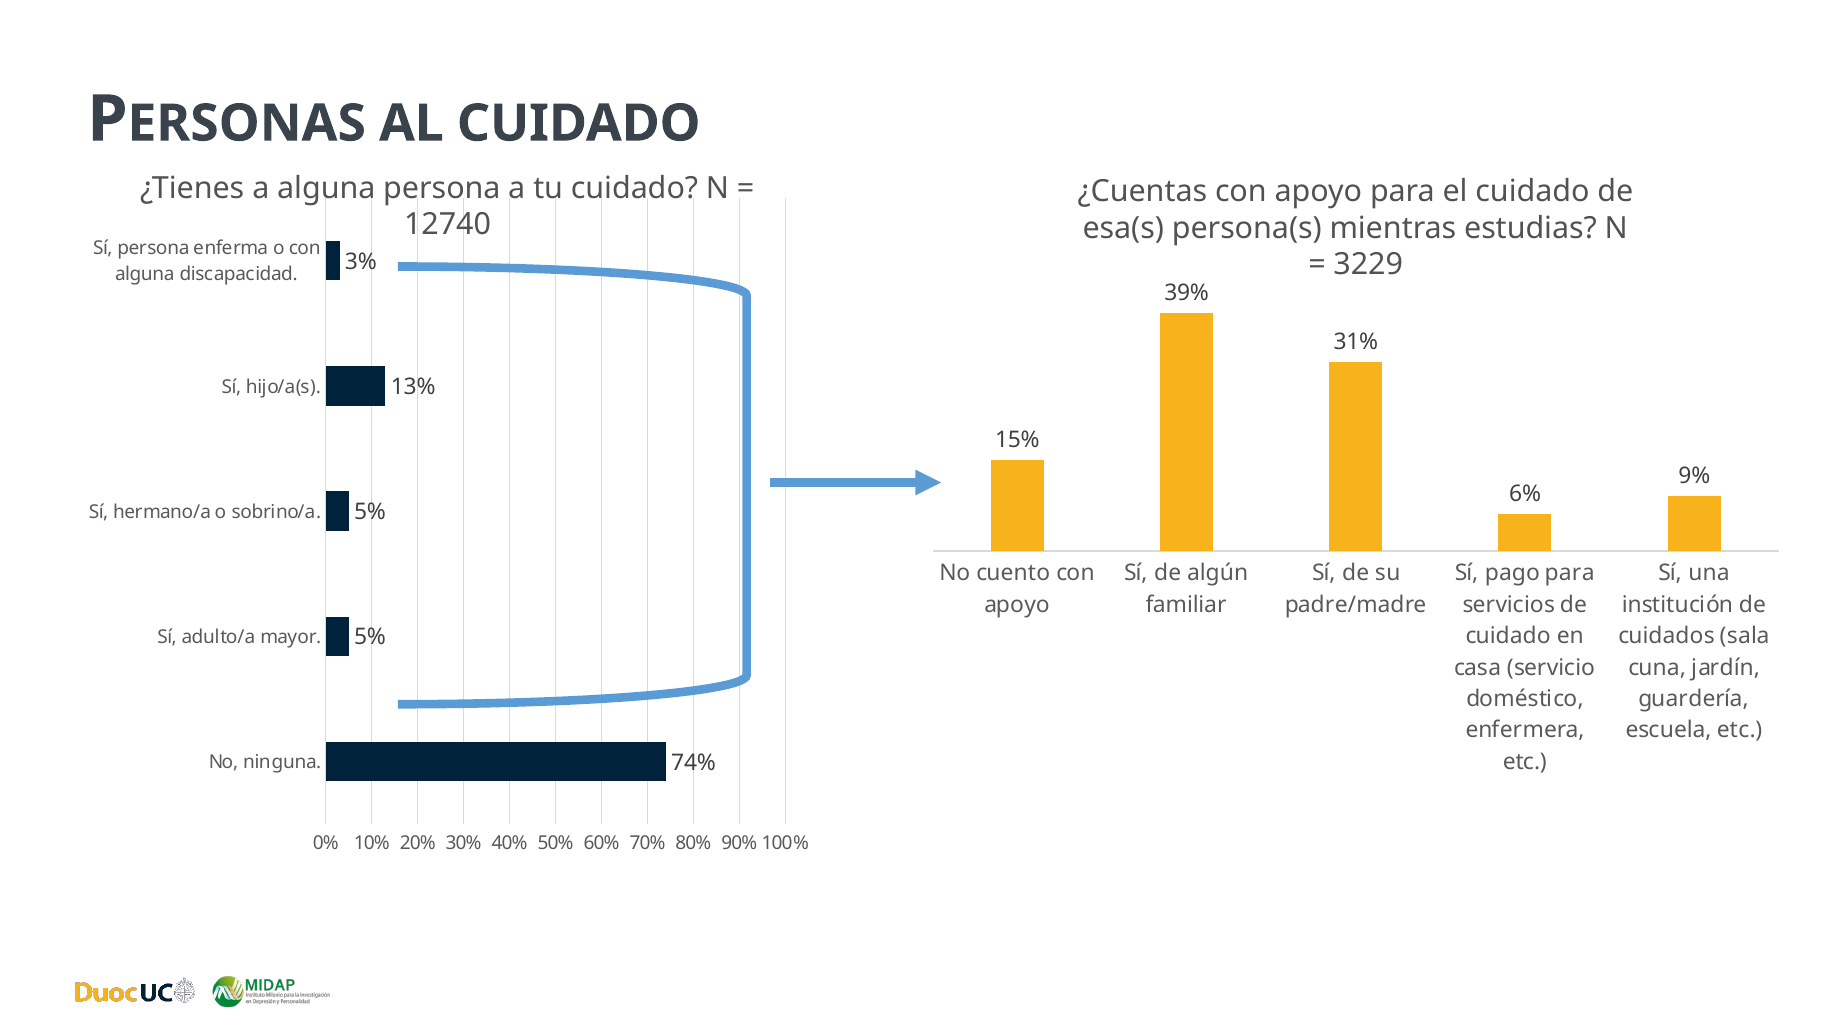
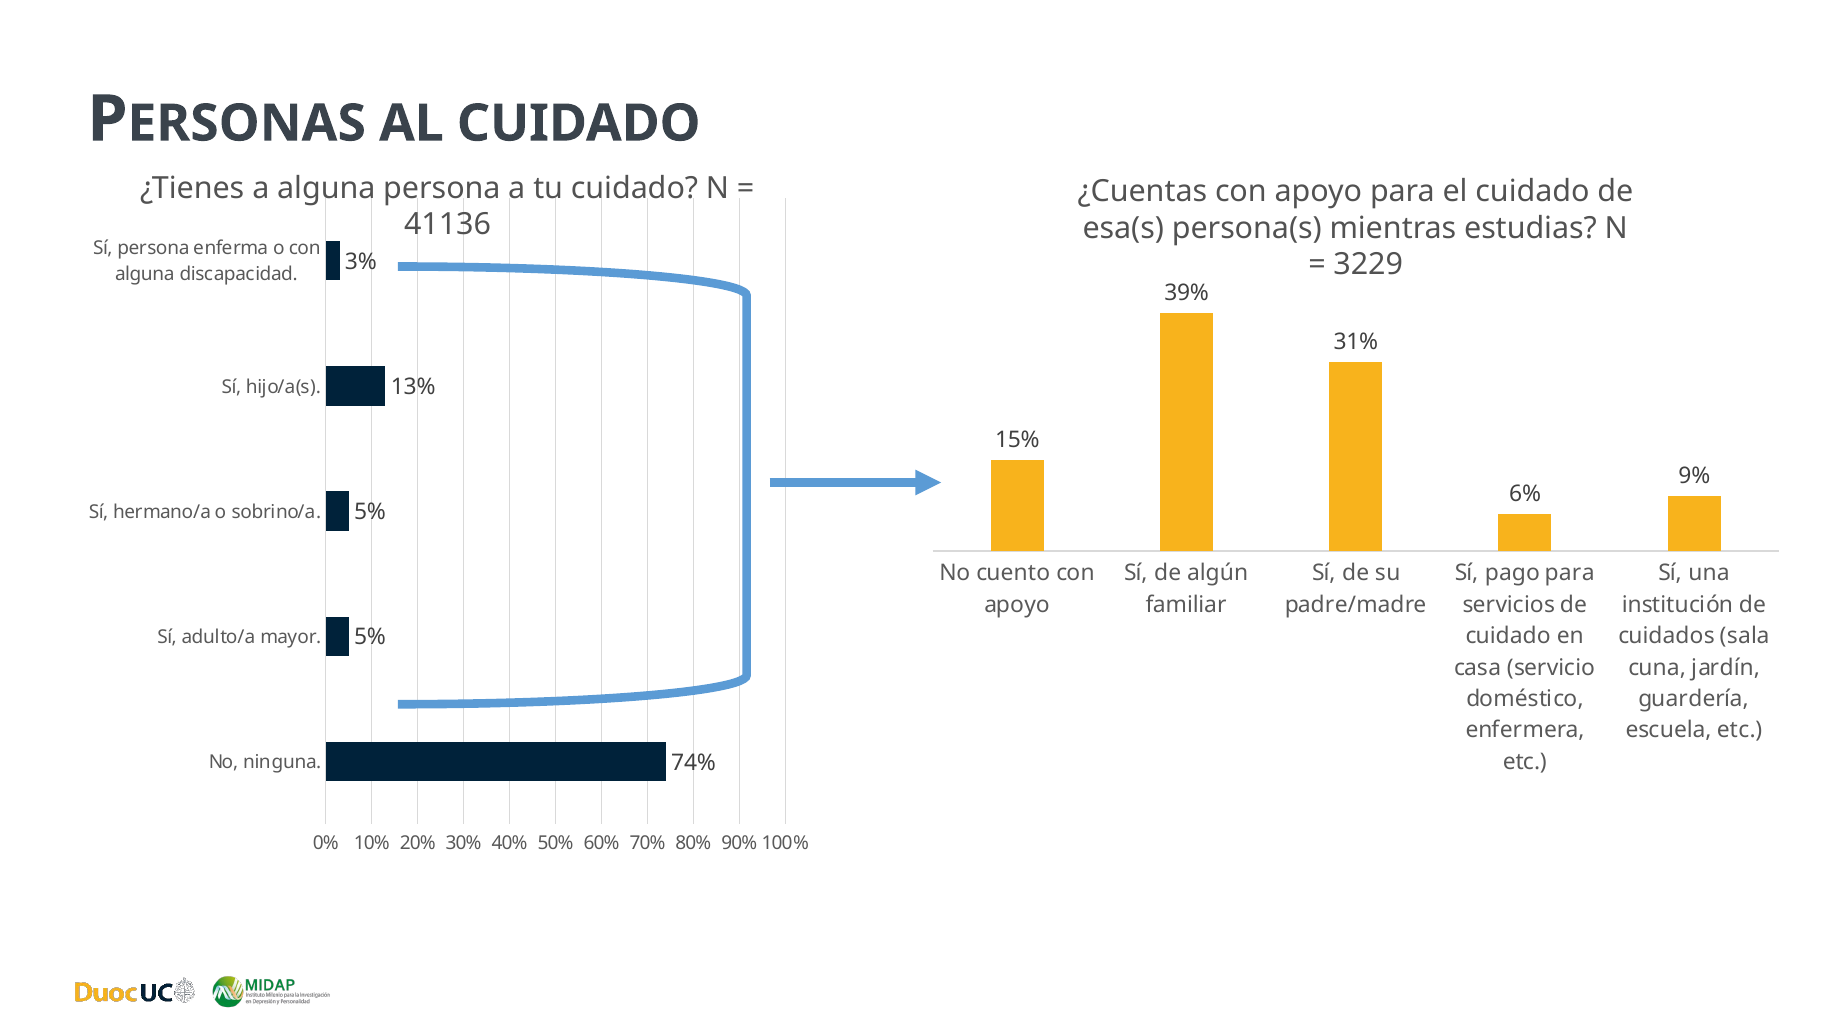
12740: 12740 -> 41136 (448, 225)
